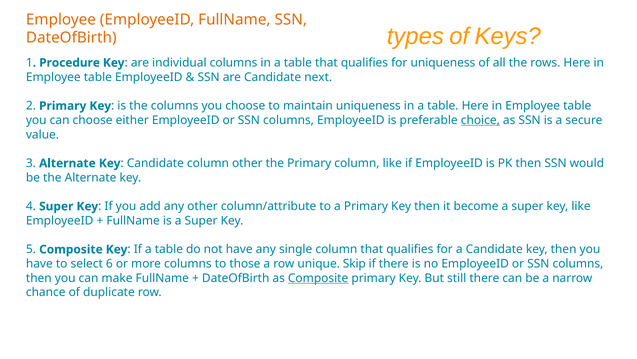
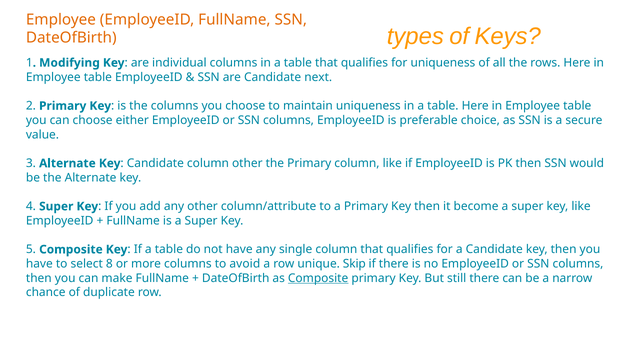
Procedure: Procedure -> Modifying (69, 63)
choice underline: present -> none (480, 120)
6: 6 -> 8 (109, 263)
those: those -> avoid (245, 263)
